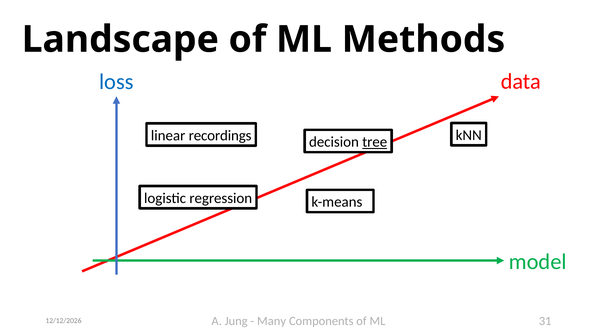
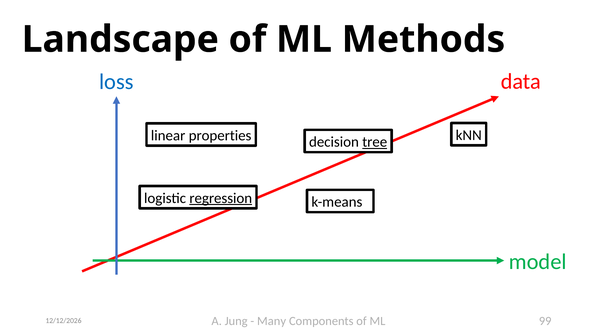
recordings: recordings -> properties (220, 135)
regression underline: none -> present (221, 198)
31: 31 -> 99 (545, 321)
